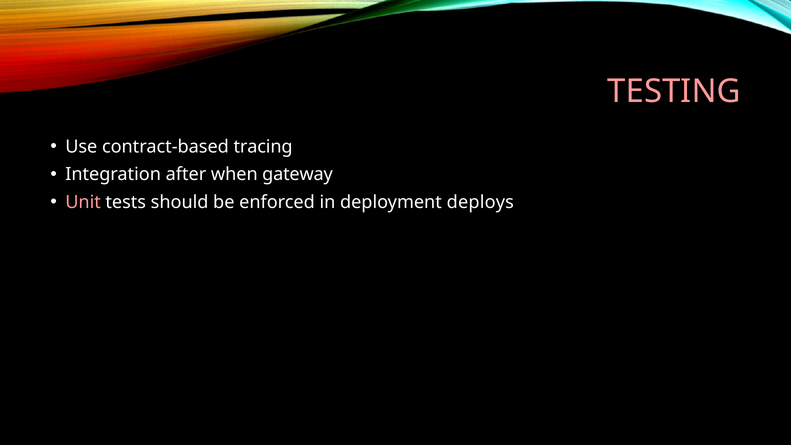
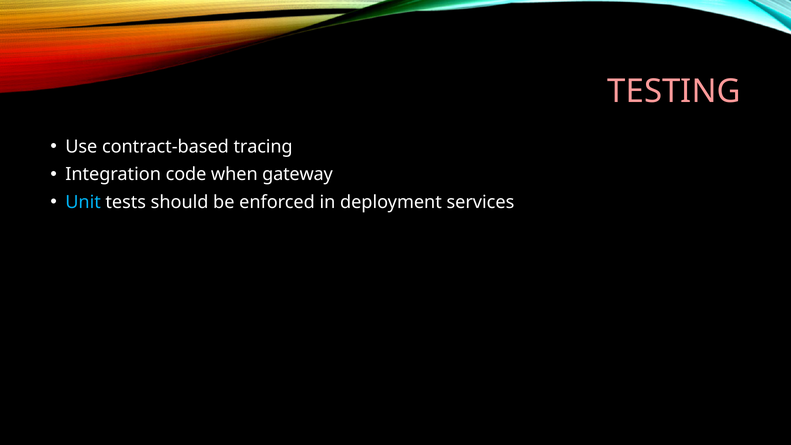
after: after -> code (186, 174)
Unit colour: pink -> light blue (83, 202)
deploys: deploys -> services (480, 202)
